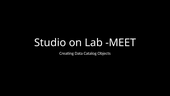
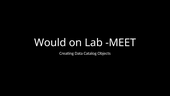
Studio: Studio -> Would (50, 42)
